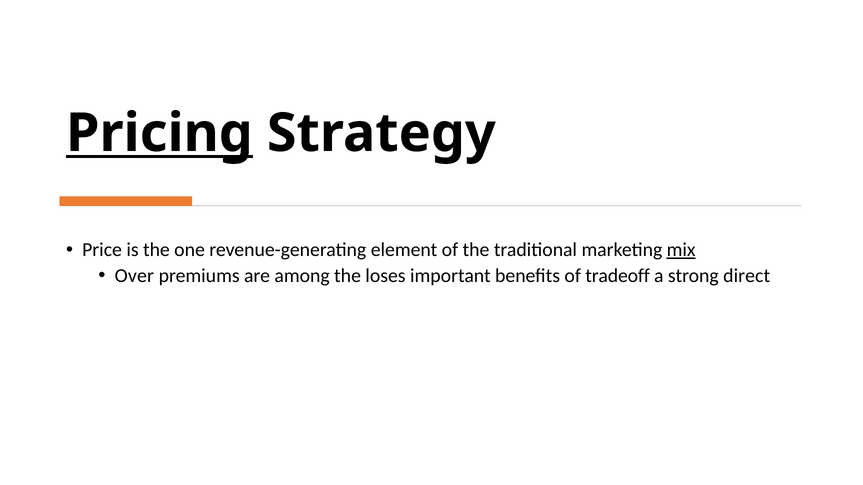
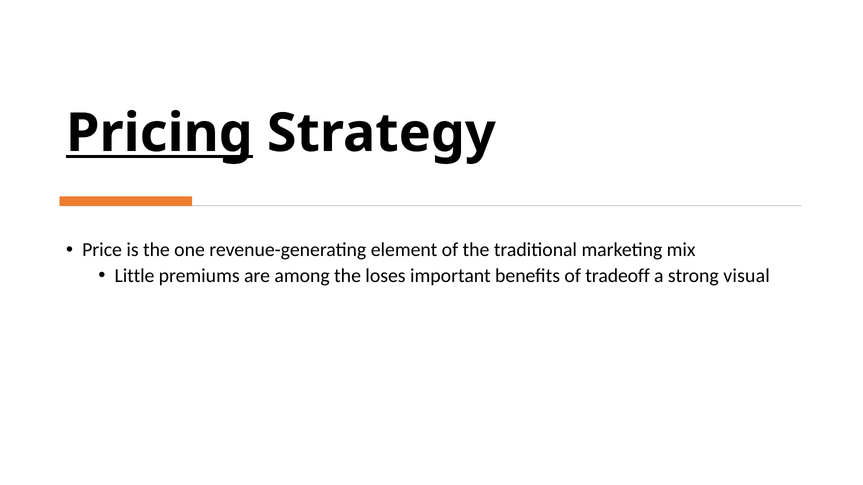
mix underline: present -> none (681, 250)
Over: Over -> Little (134, 276)
direct: direct -> visual (747, 276)
